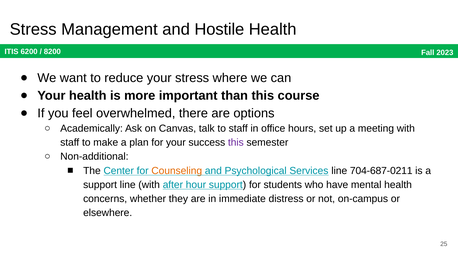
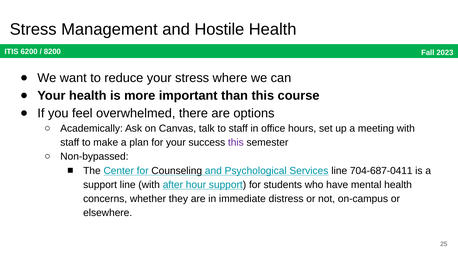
Non-additional: Non-additional -> Non-bypassed (94, 156)
Counseling colour: orange -> black (177, 170)
704‑687‑0211: 704‑687‑0211 -> 704‑687‑0411 (381, 170)
